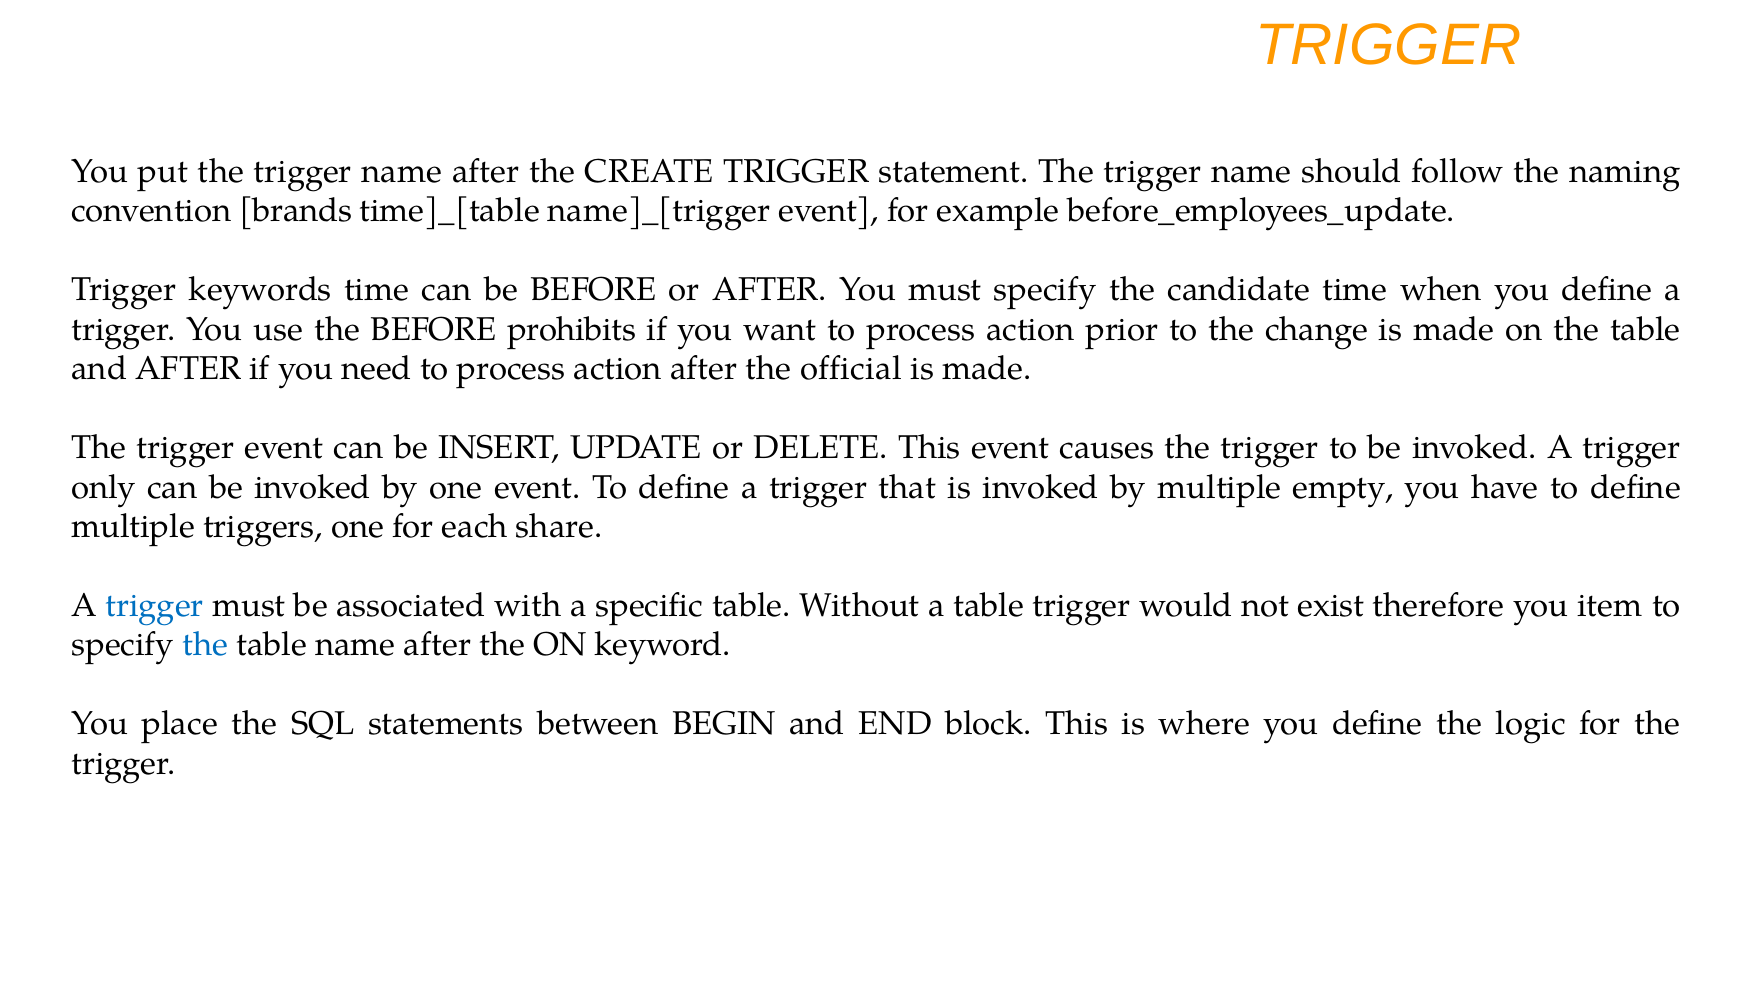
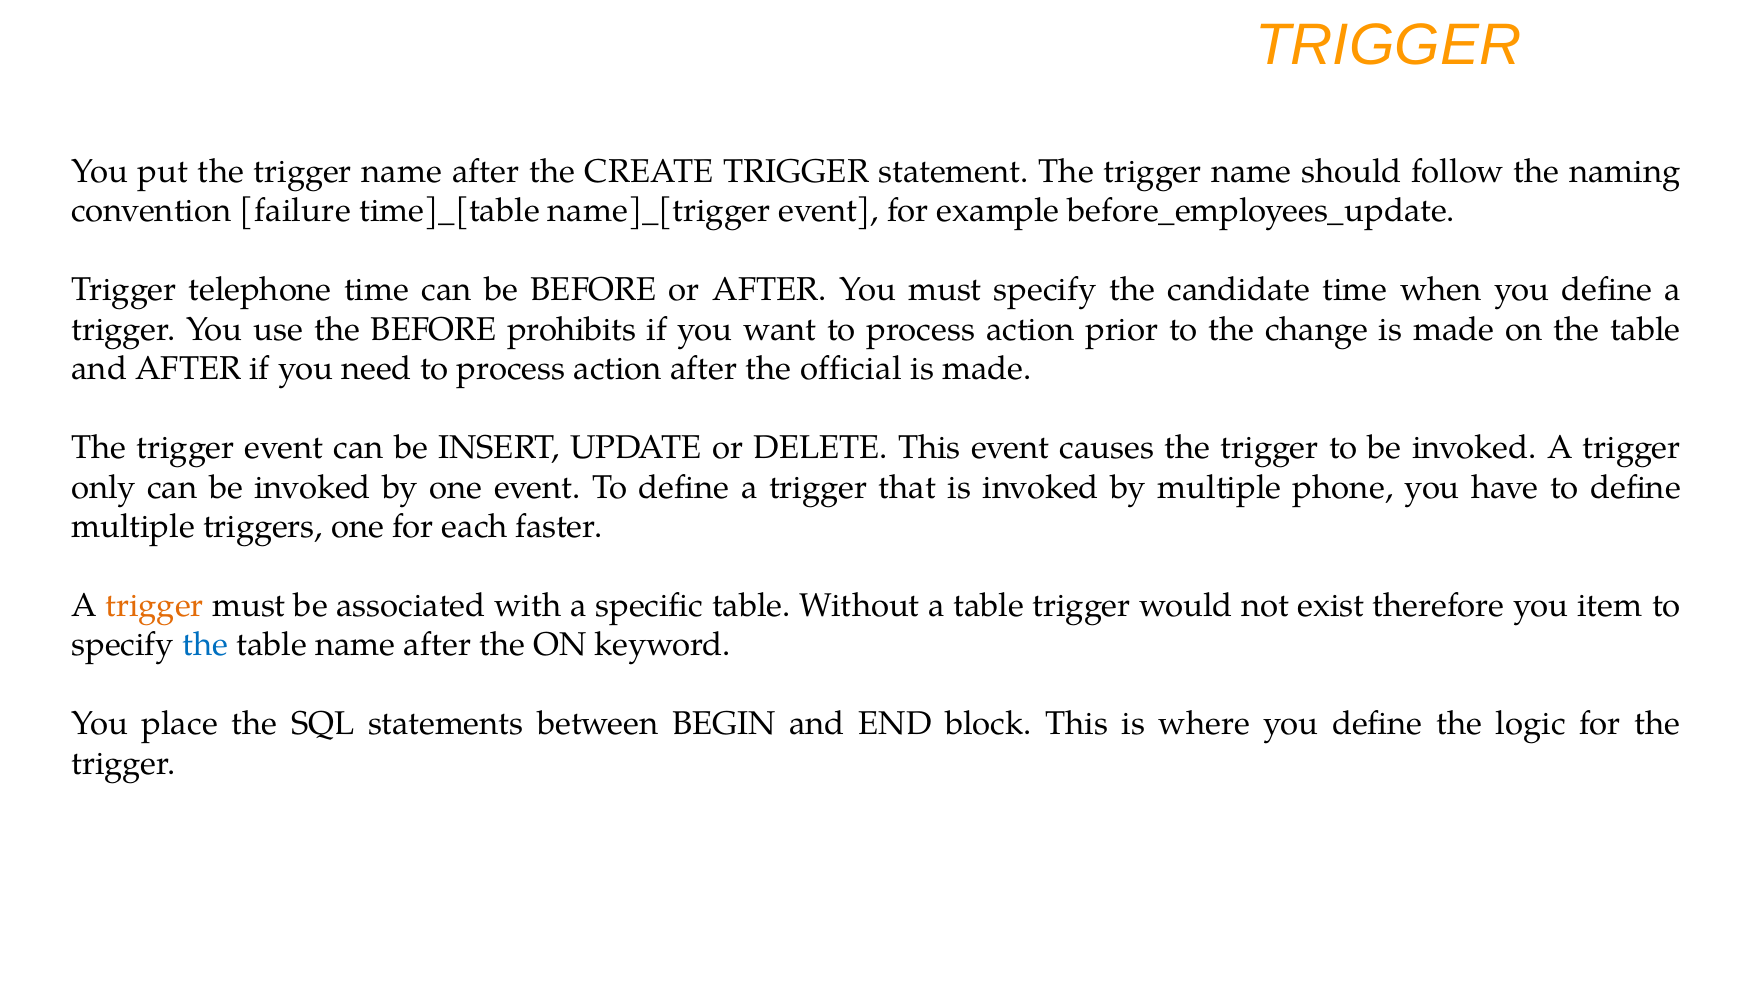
brands: brands -> failure (295, 211)
keywords: keywords -> telephone (260, 290)
empty: empty -> phone (1343, 487)
share: share -> faster (559, 526)
trigger colour: blue -> orange (155, 605)
